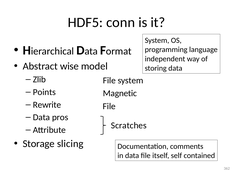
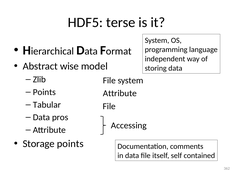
conn: conn -> terse (121, 23)
Magnetic: Magnetic -> Attribute (120, 94)
Rewrite: Rewrite -> Tabular (47, 105)
Scratches: Scratches -> Accessing (129, 126)
Storage slicing: slicing -> points (70, 144)
